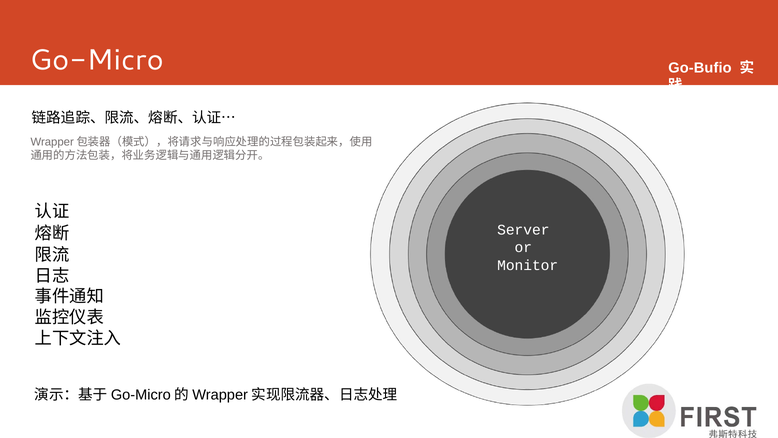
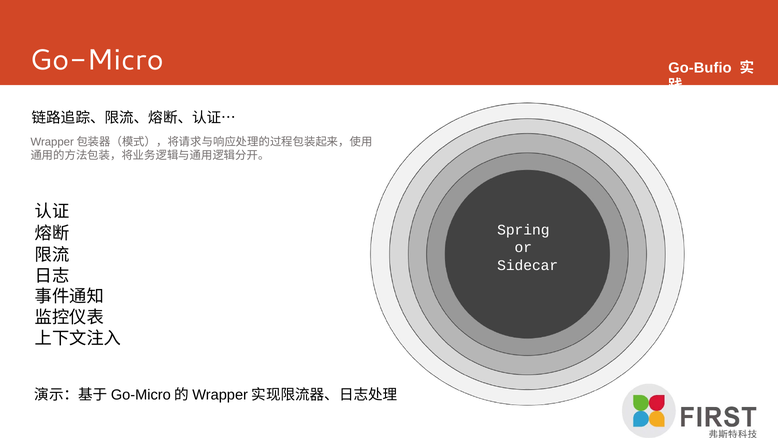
Server: Server -> Spring (523, 230)
Monitor: Monitor -> Sidecar (528, 265)
